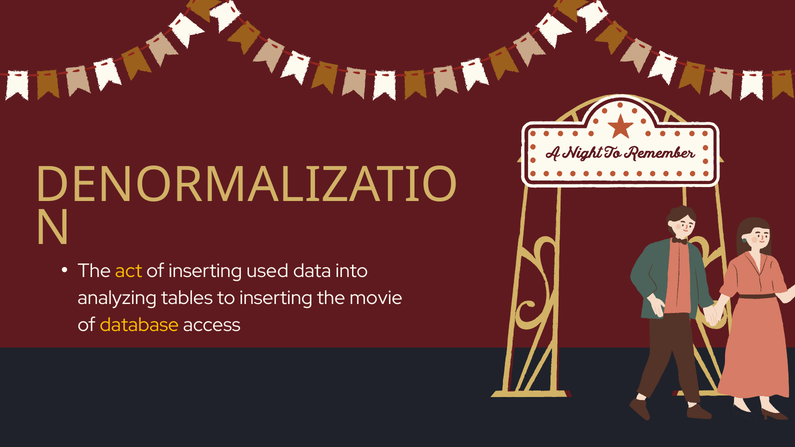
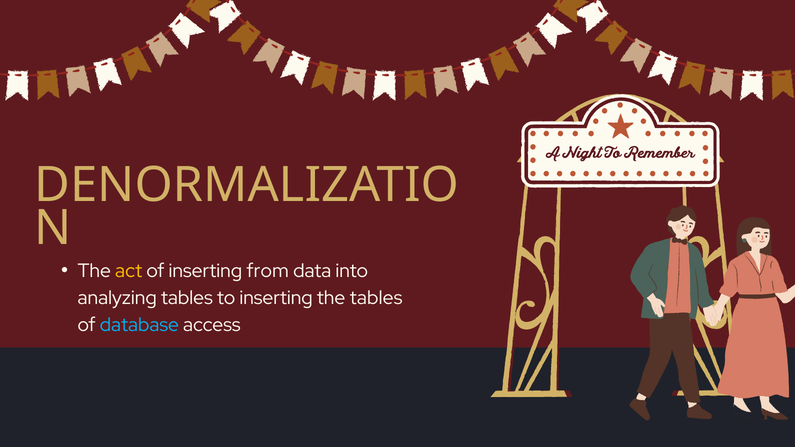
used: used -> from (268, 271)
the movie: movie -> tables (376, 298)
database colour: yellow -> light blue (139, 325)
